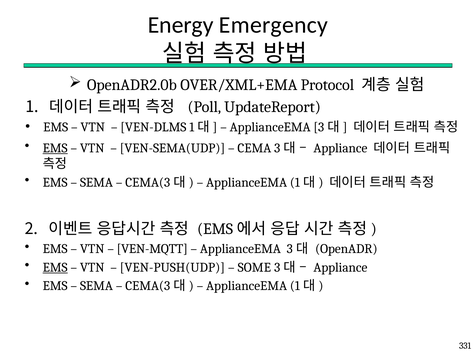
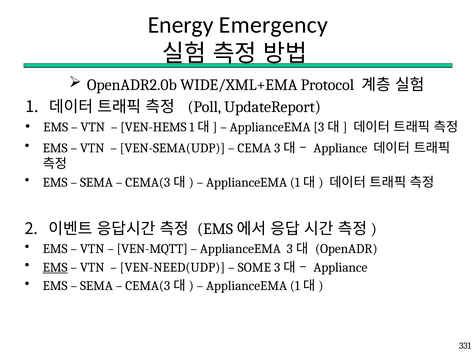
OVER/XML+EMA: OVER/XML+EMA -> WIDE/XML+EMA (239, 85)
VEN-DLMS: VEN-DLMS -> VEN-HEMS (153, 127)
EMS underline: present -> none (55, 148)
VEN-PUSH(UDP: VEN-PUSH(UDP -> VEN-NEED(UDP (172, 267)
